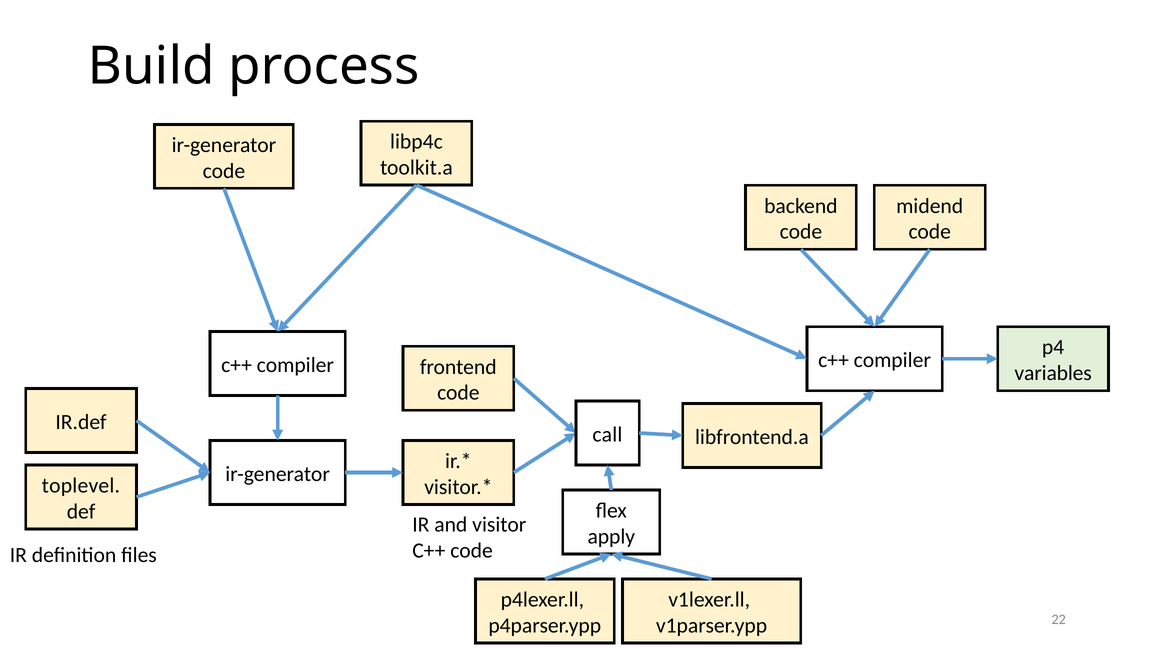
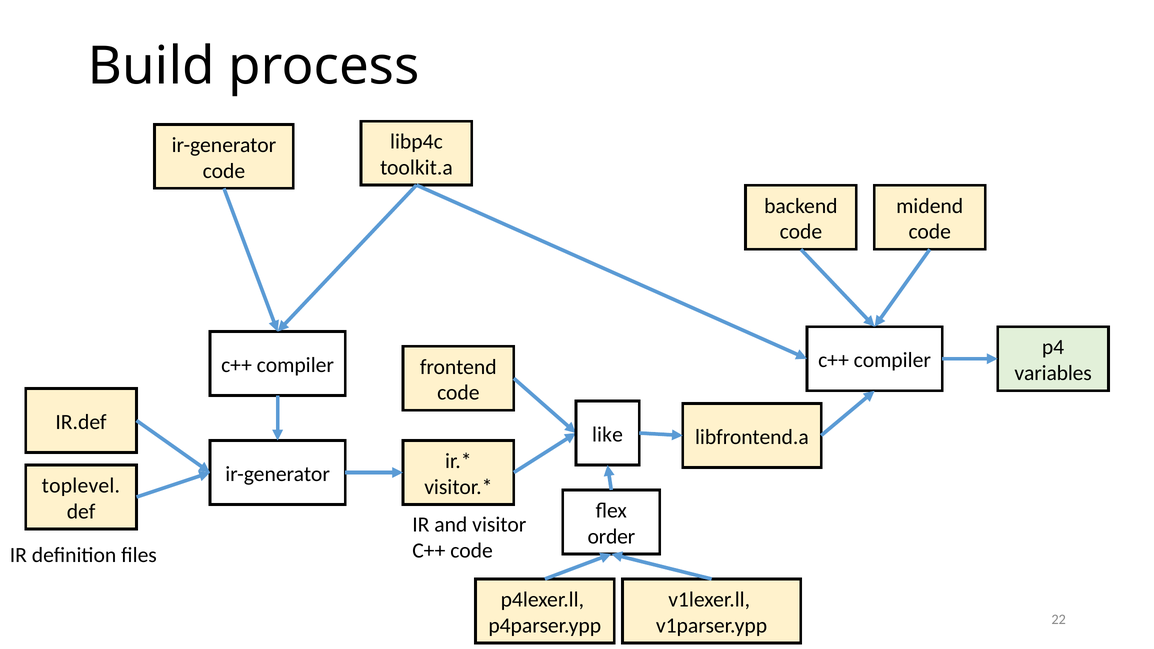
call: call -> like (607, 435)
apply: apply -> order (611, 537)
